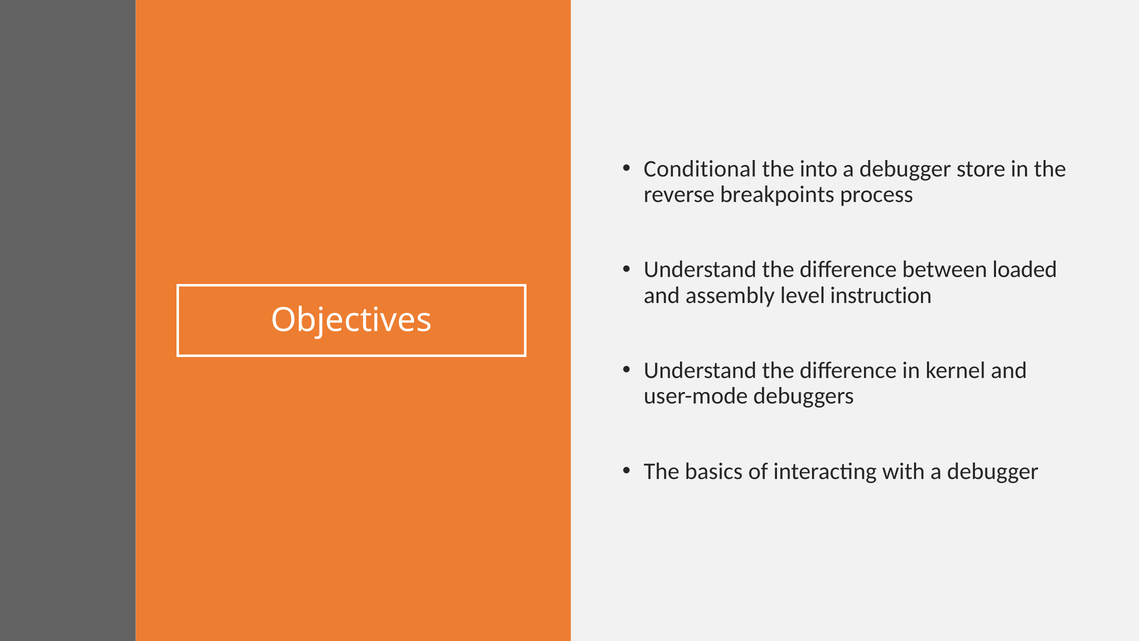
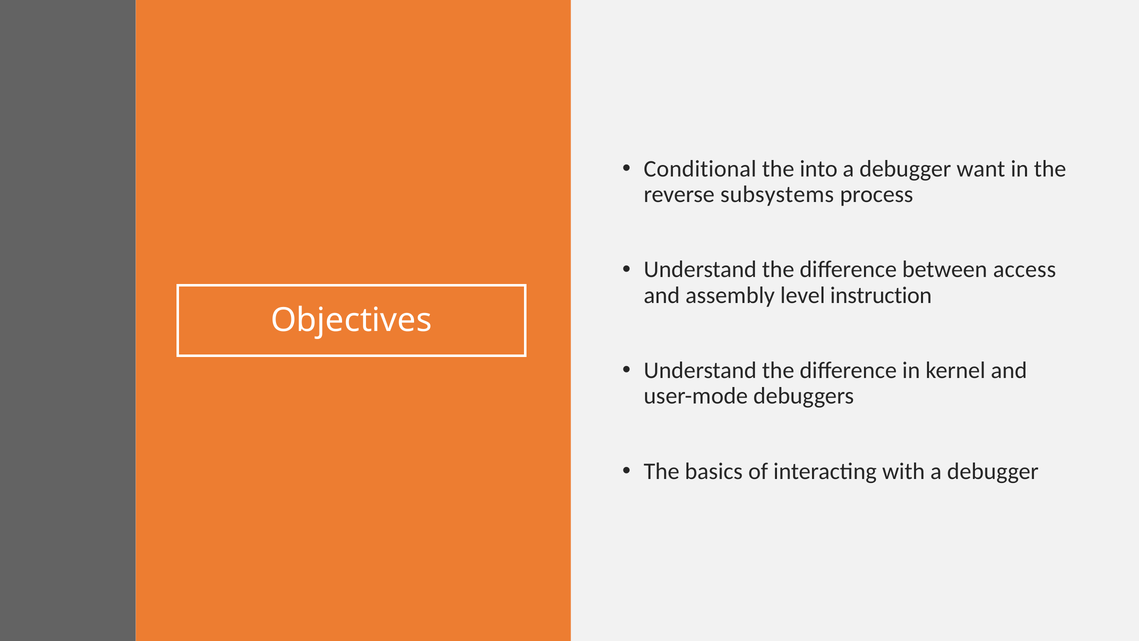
store: store -> want (981, 169)
breakpoints: breakpoints -> subsystems (777, 194)
loaded: loaded -> access (1025, 270)
